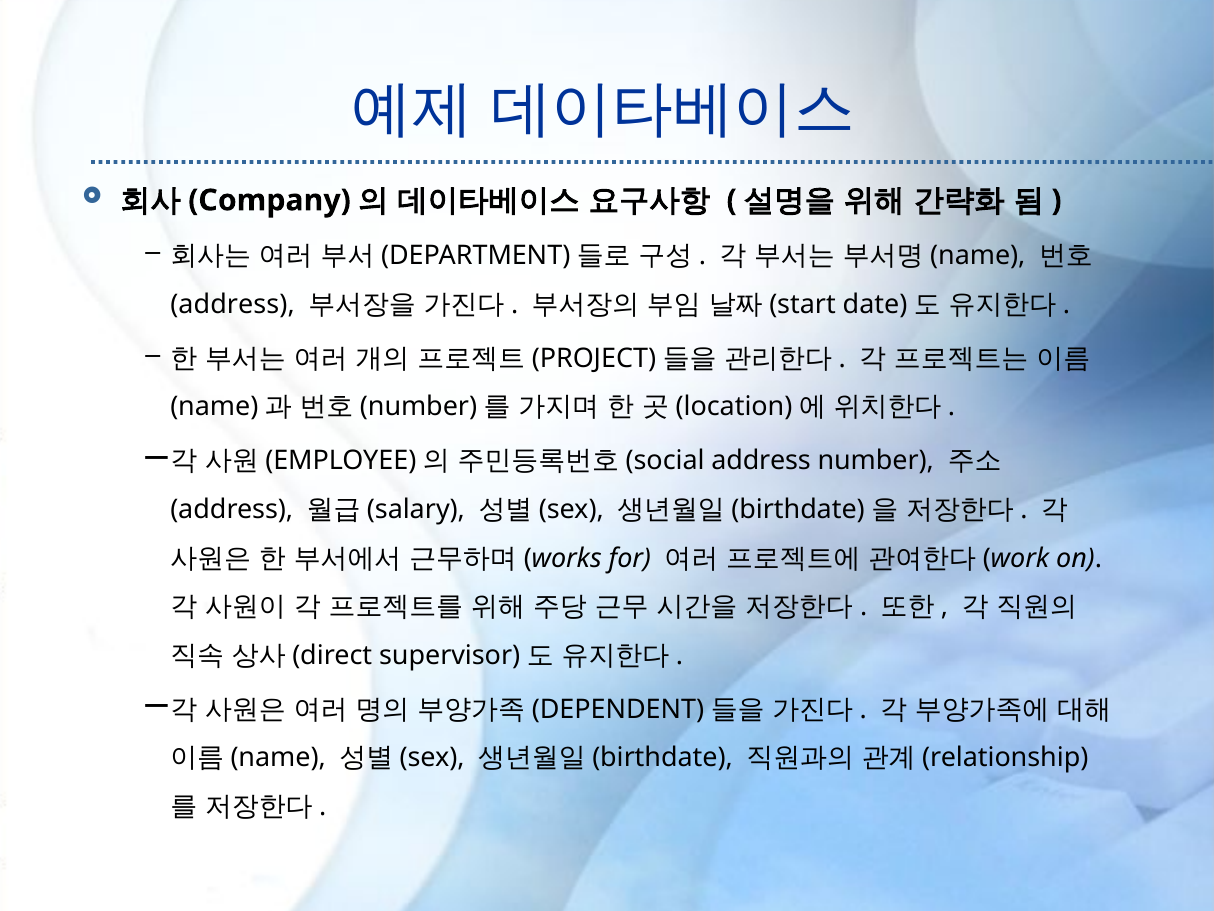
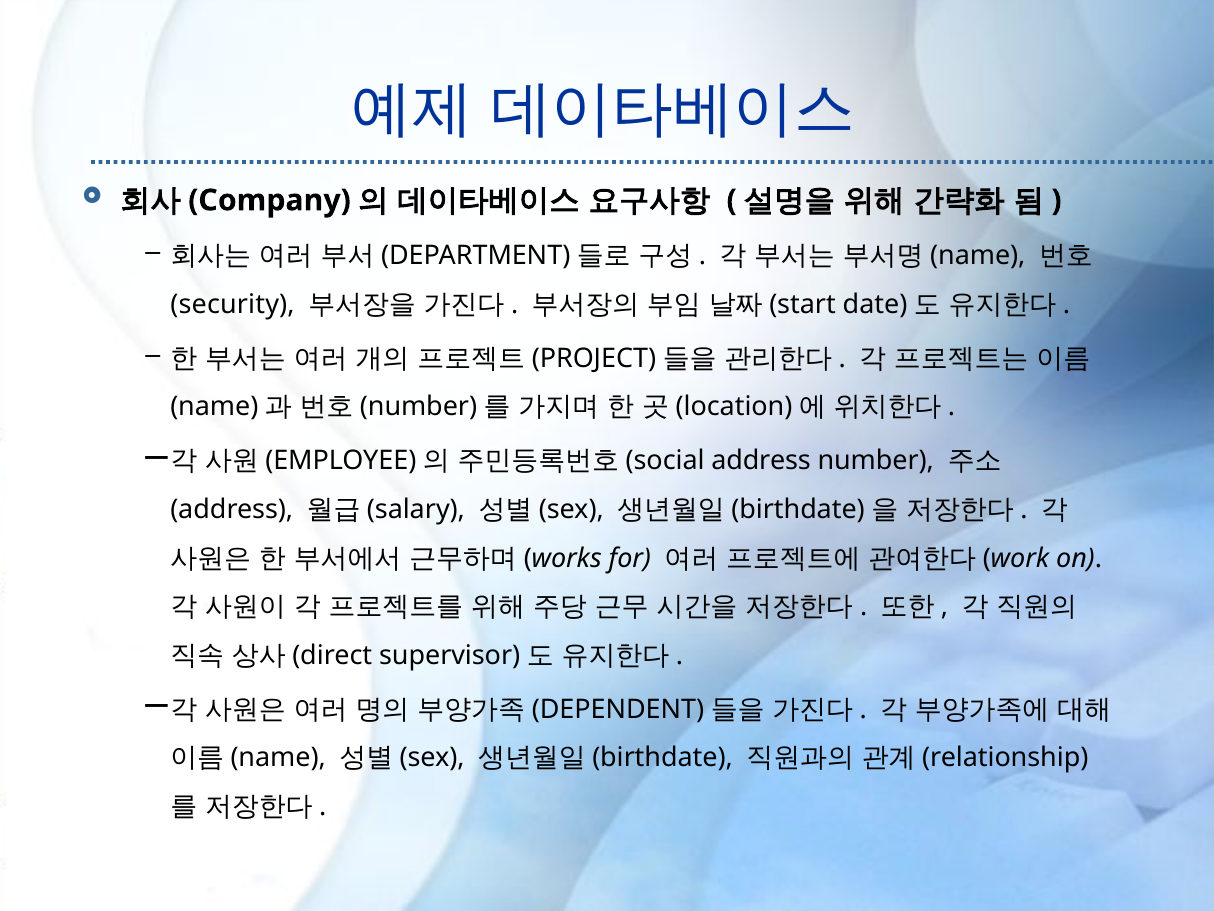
address: address -> security (232, 304)
